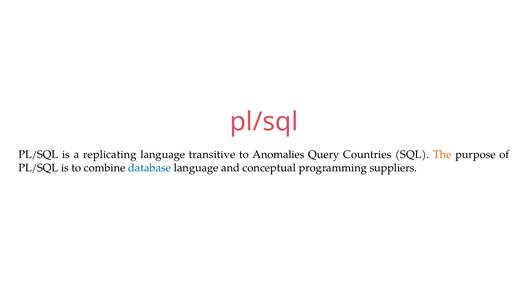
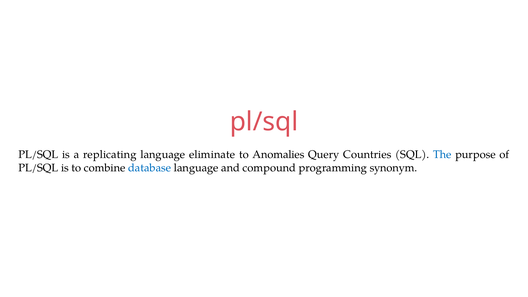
transitive: transitive -> eliminate (212, 155)
The colour: orange -> blue (442, 155)
conceptual: conceptual -> compound (269, 168)
suppliers: suppliers -> synonym (393, 168)
